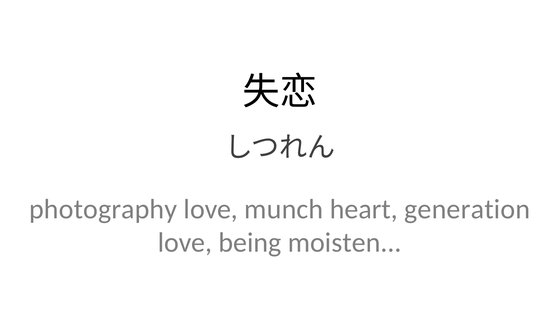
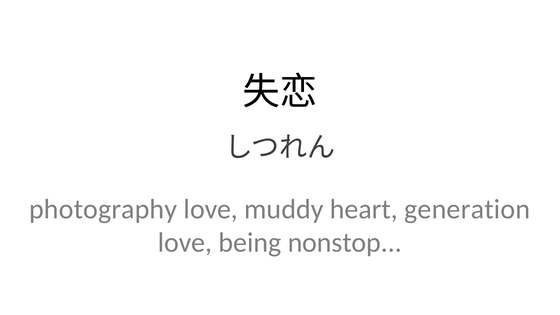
munch: munch -> muddy (284, 209)
moisten: moisten -> nonstop (345, 243)
